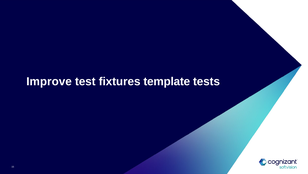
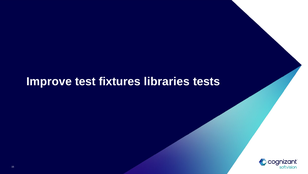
template: template -> libraries (167, 81)
